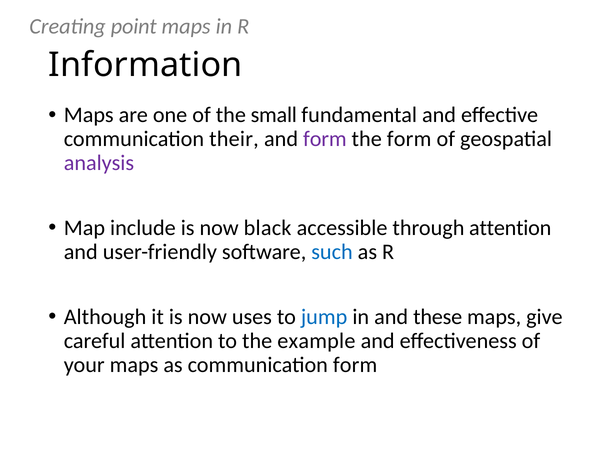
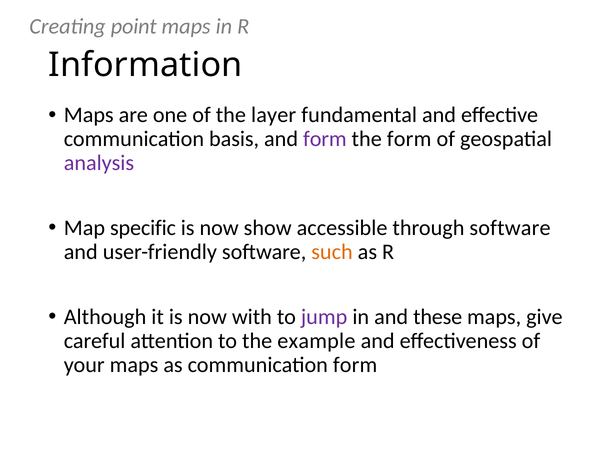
small: small -> layer (274, 115)
their: their -> basis (234, 139)
include: include -> specific (143, 228)
black: black -> show (268, 228)
through attention: attention -> software (510, 228)
such colour: blue -> orange (332, 252)
uses: uses -> with (252, 317)
jump colour: blue -> purple (324, 317)
